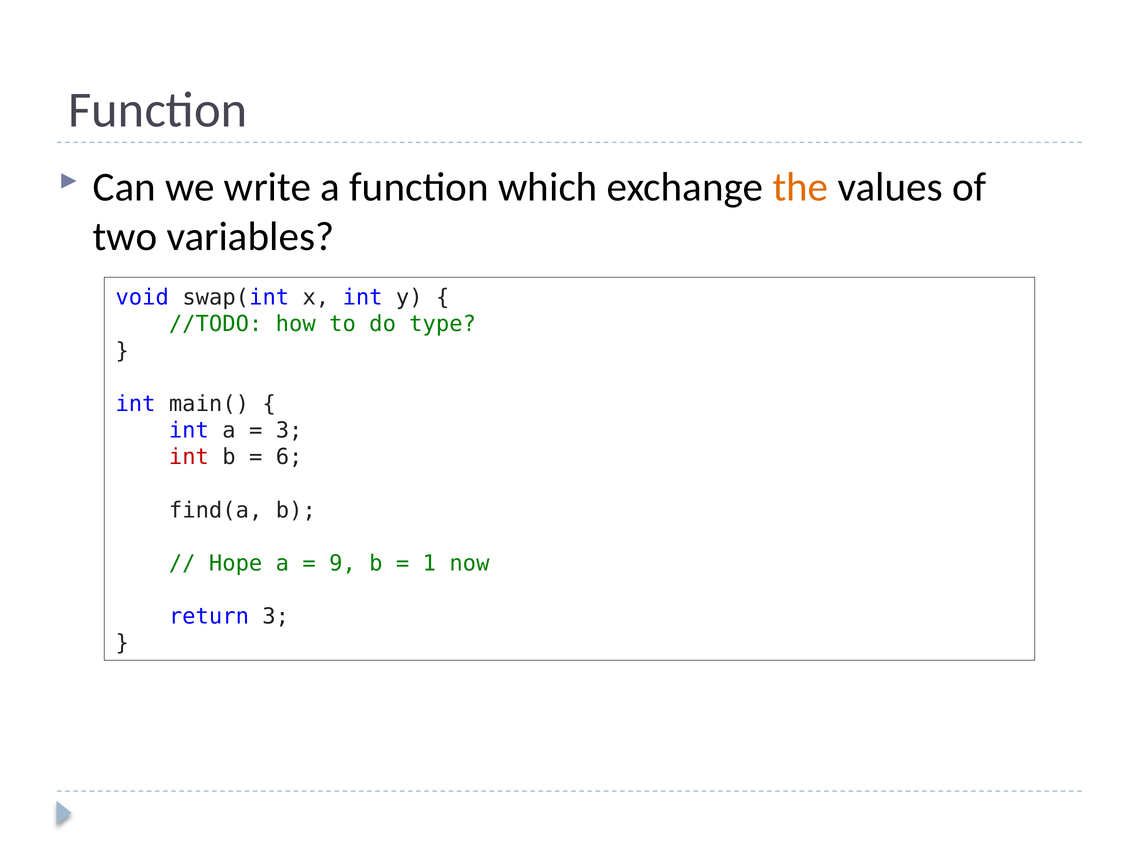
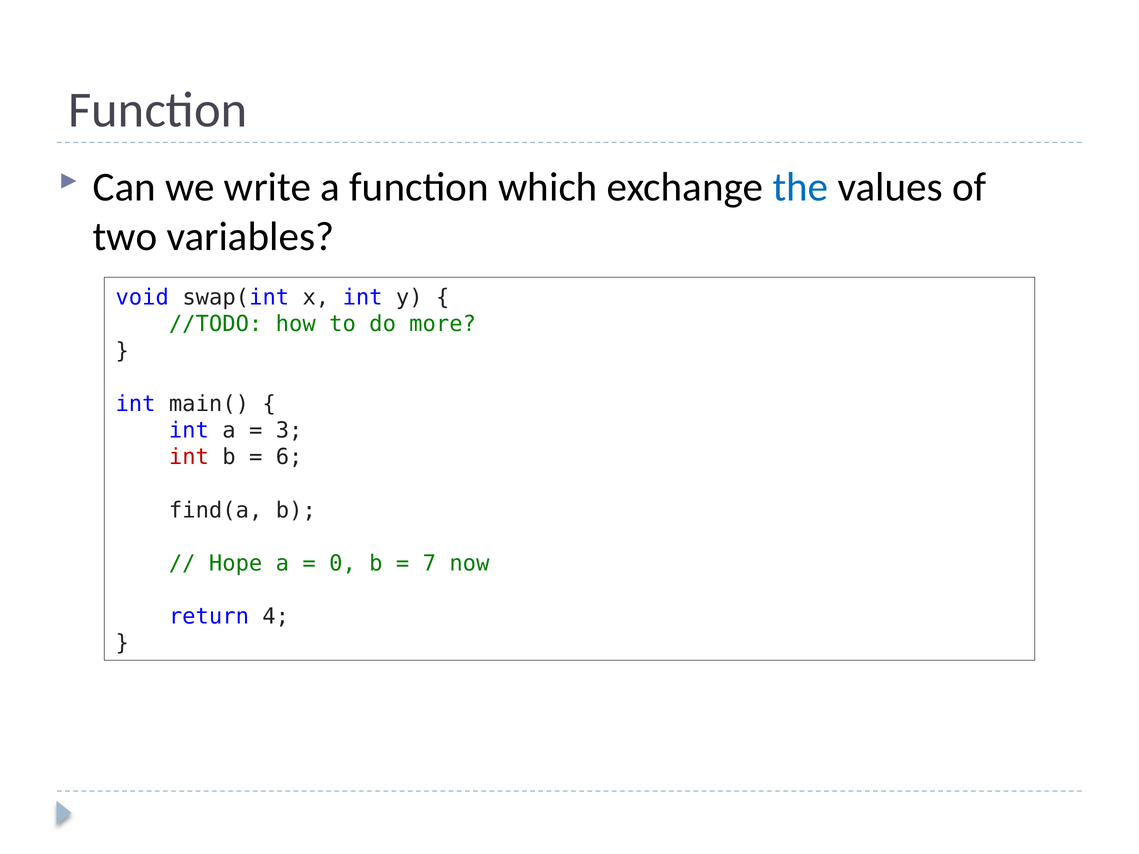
the colour: orange -> blue (800, 187)
type: type -> more (443, 324)
9: 9 -> 0 (343, 564)
1: 1 -> 7 (429, 564)
return 3: 3 -> 4 (276, 617)
